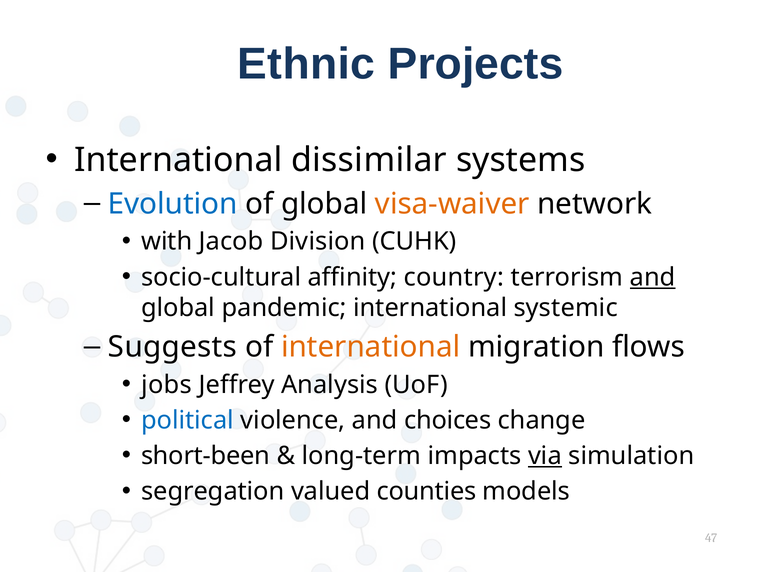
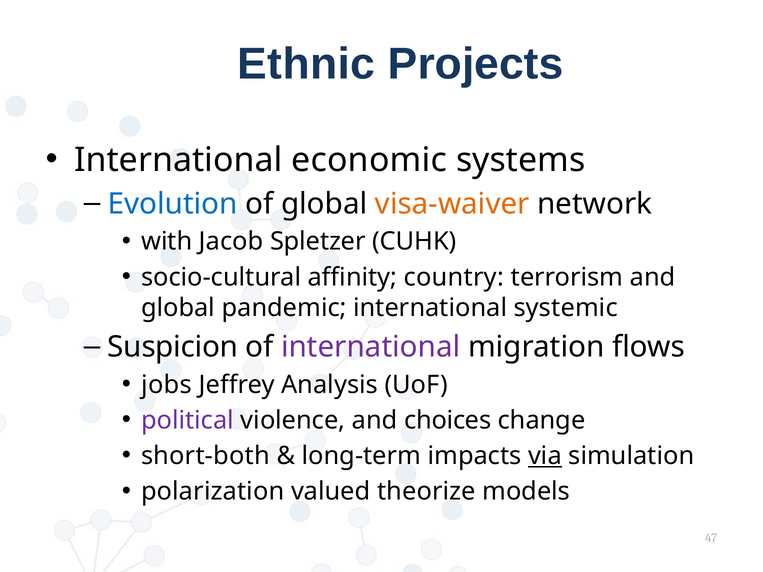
dissimilar: dissimilar -> economic (369, 160)
Division: Division -> Spletzer (318, 242)
and underline: present -> none (653, 277)
Suggests: Suggests -> Suspicion (173, 347)
international colour: orange -> purple (371, 347)
political colour: blue -> purple (187, 421)
short-been: short-been -> short-both (205, 456)
segregation: segregation -> polarization (213, 492)
counties: counties -> theorize (426, 492)
